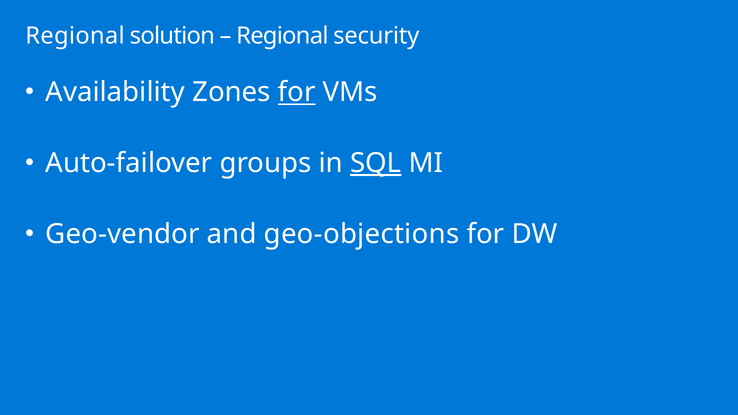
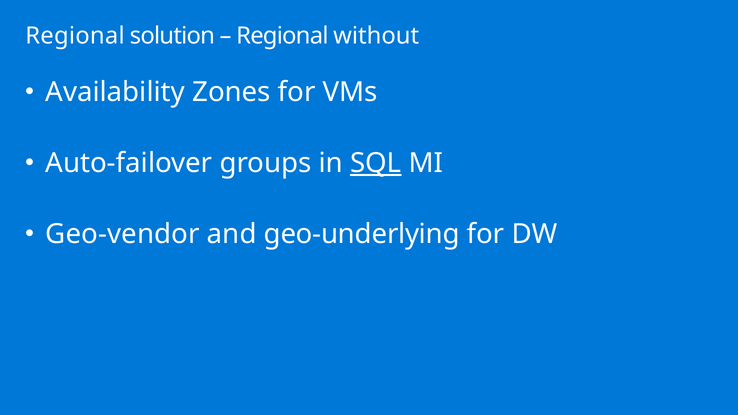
security: security -> without (376, 36)
for underline: present -> none (297, 92)
geo-objections: geo-objections -> geo-underlying (362, 234)
